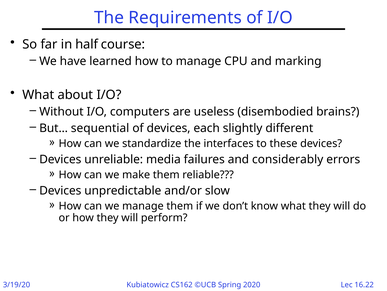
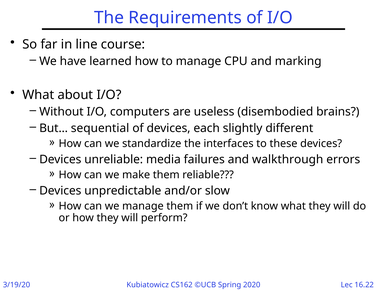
half: half -> line (87, 44)
considerably: considerably -> walkthrough (288, 159)
